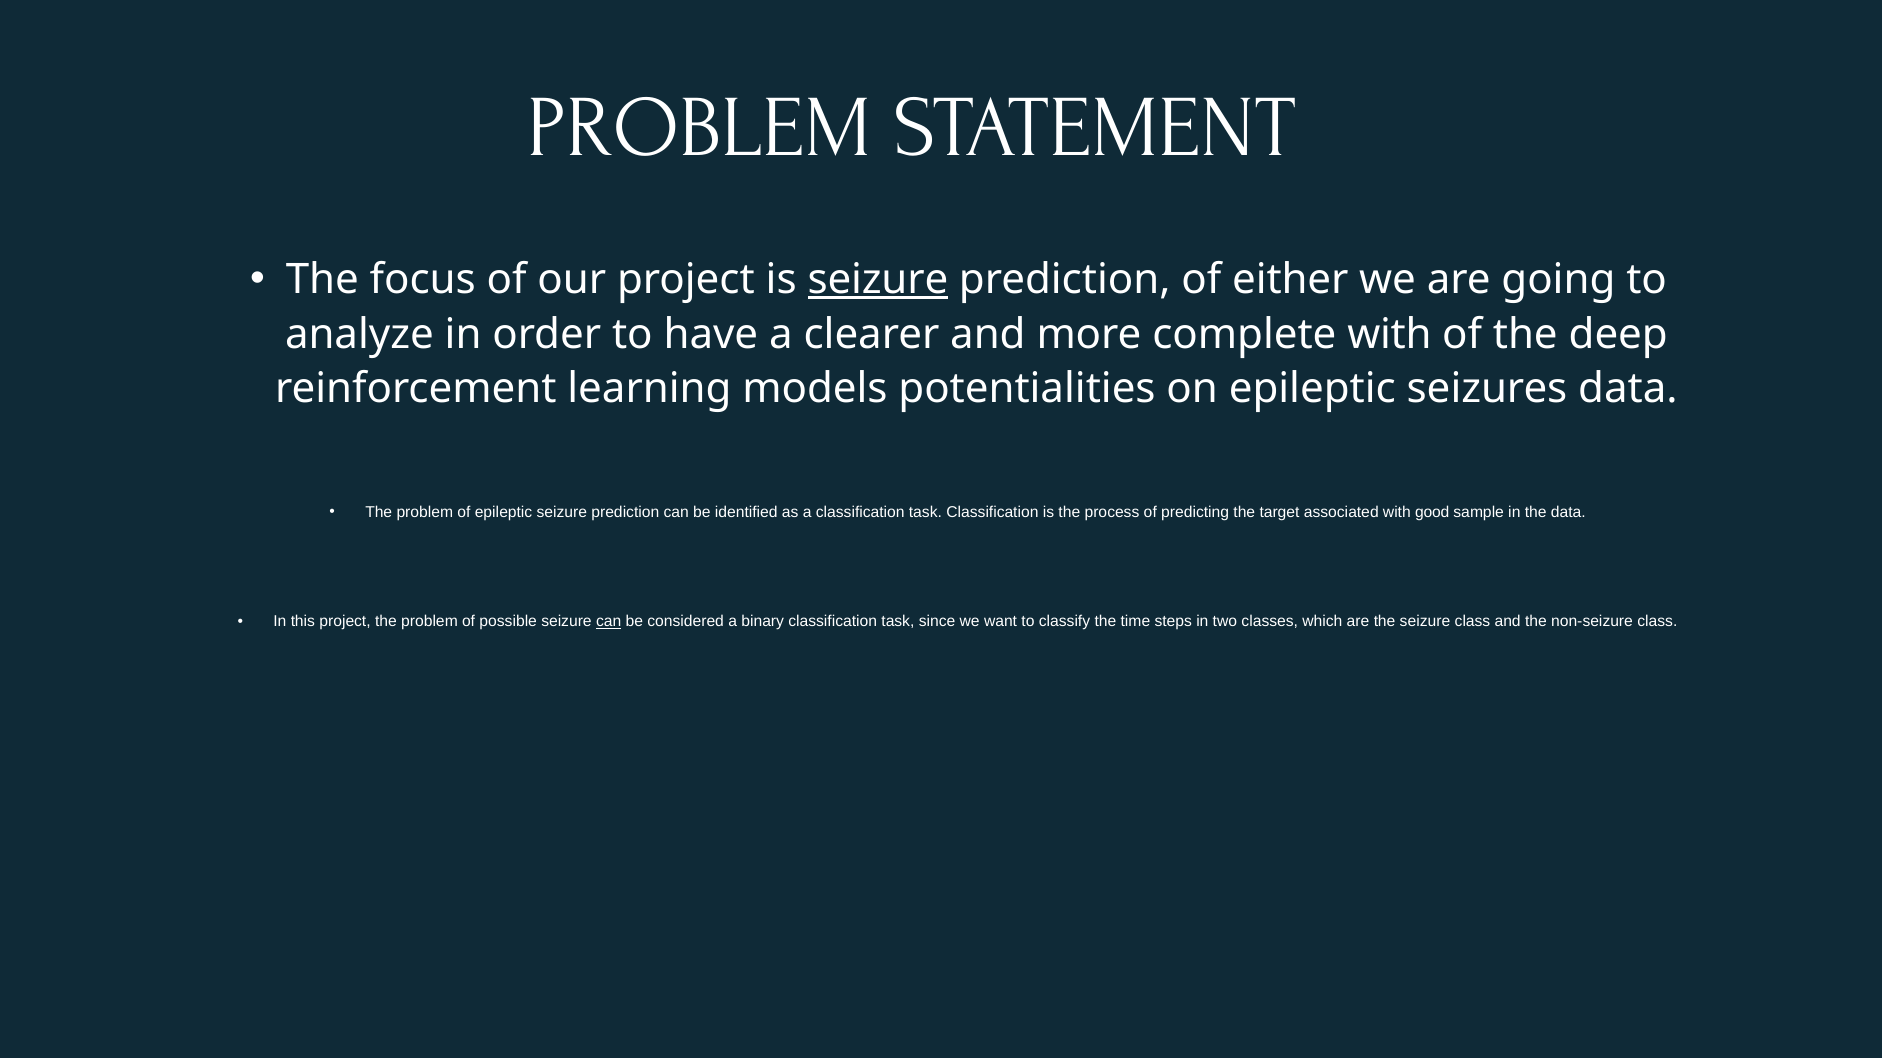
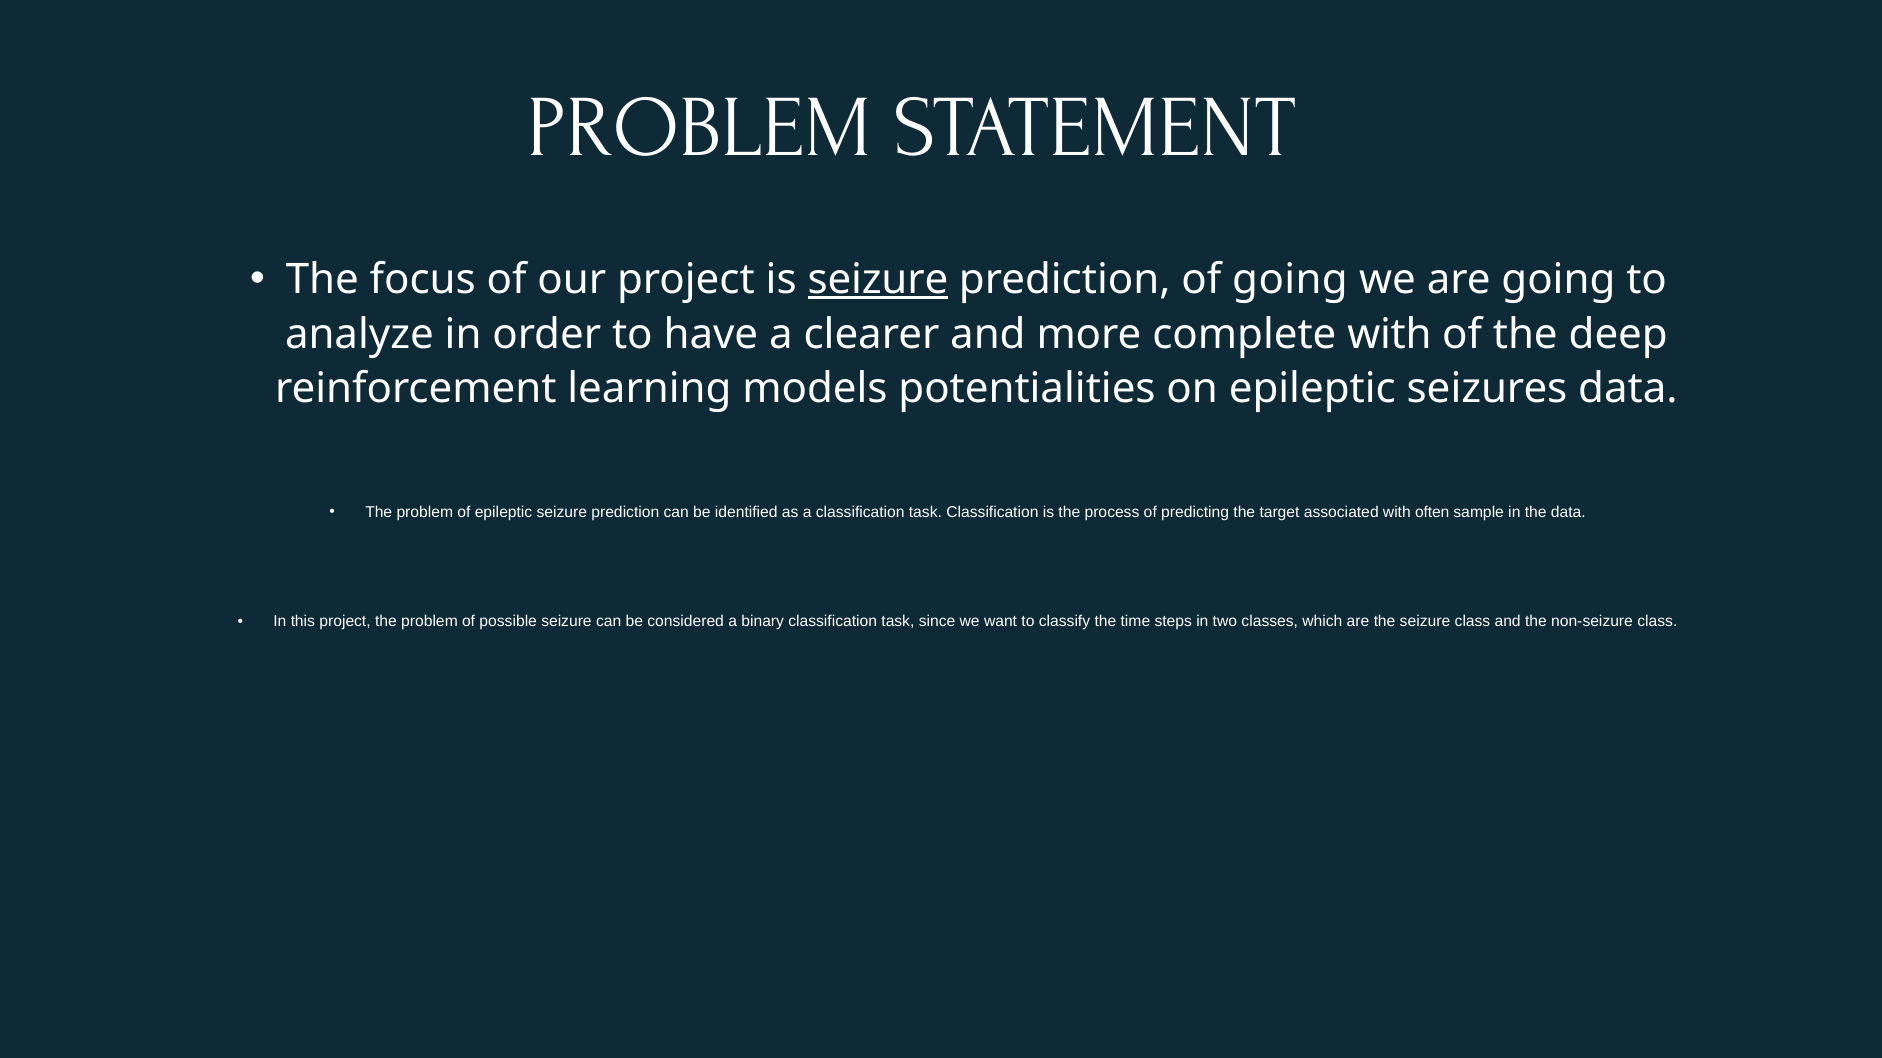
of either: either -> going (1290, 280)
good: good -> often (1432, 513)
can underline: present -> none (609, 622)
